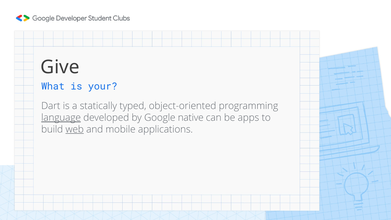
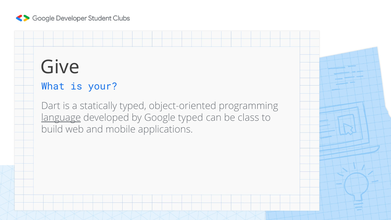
Google native: native -> typed (191, 118)
apps: apps -> class (248, 118)
web underline: present -> none (75, 129)
